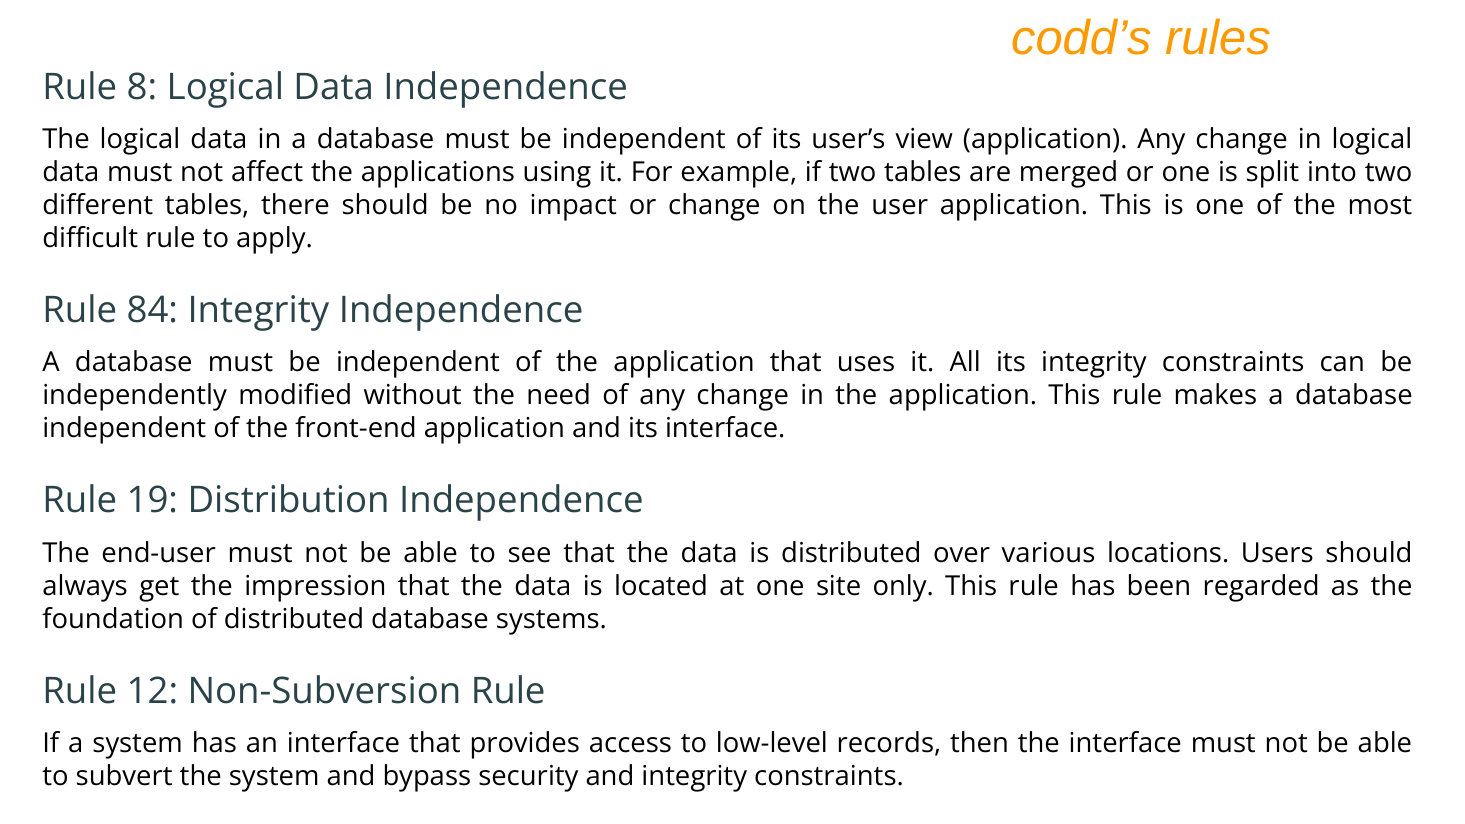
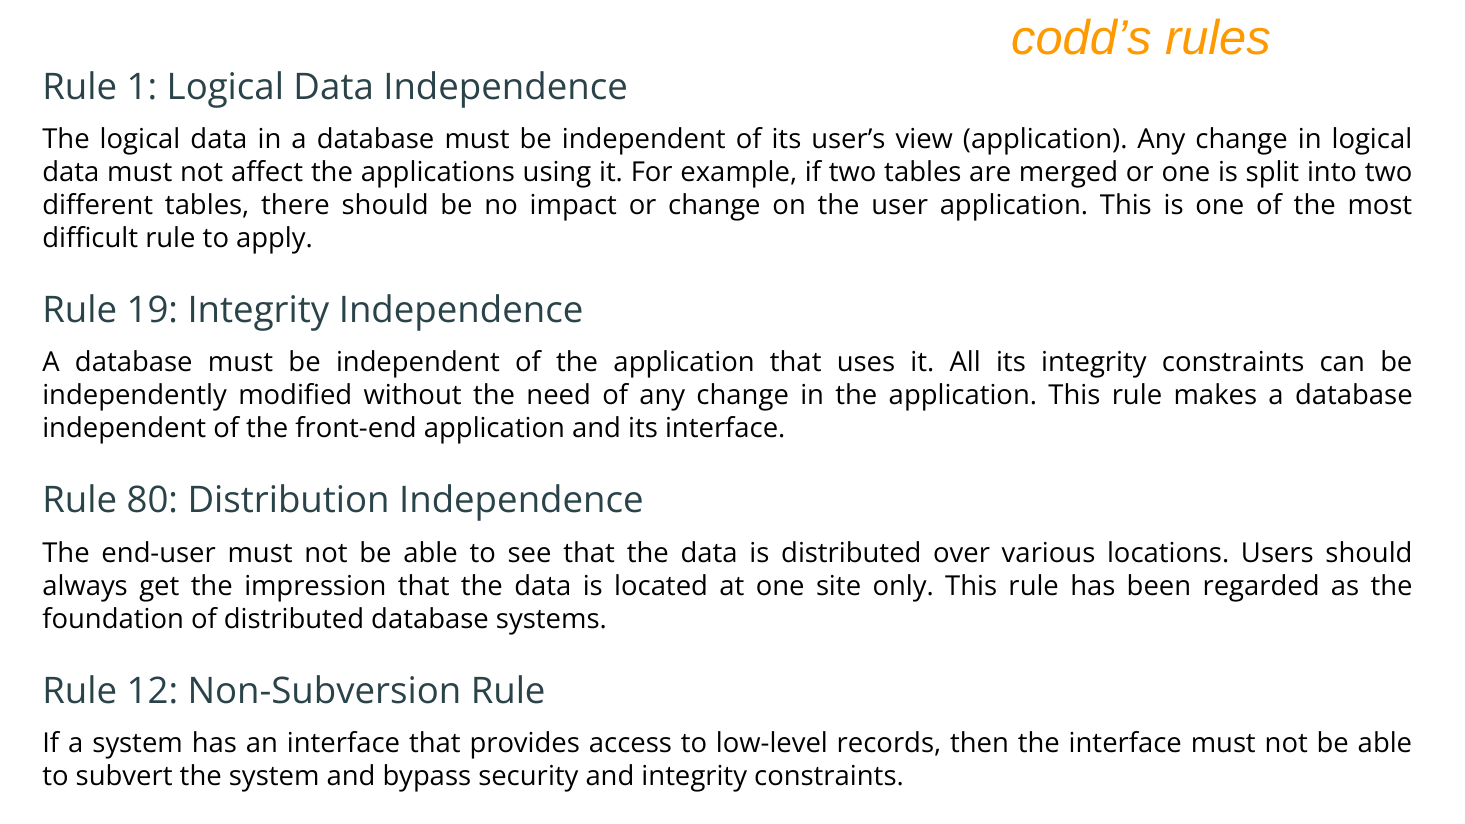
8: 8 -> 1 (142, 87)
84: 84 -> 19 (152, 310)
19: 19 -> 80 (152, 501)
